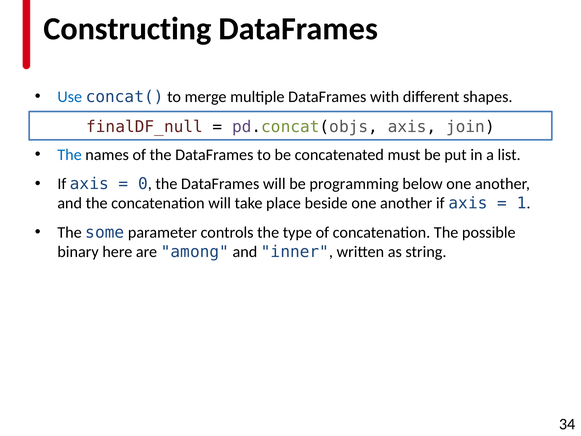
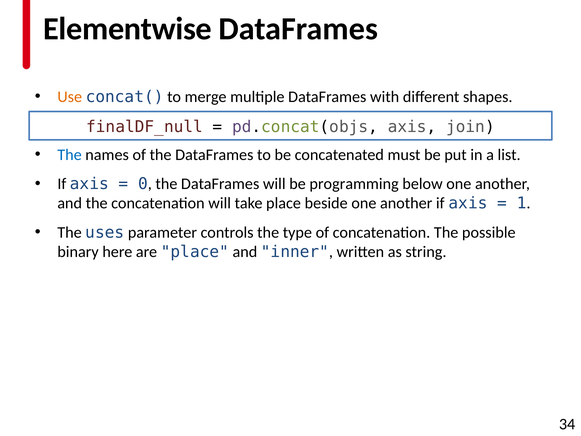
Constructing: Constructing -> Elementwise (128, 29)
Use colour: blue -> orange (70, 97)
some: some -> uses (105, 232)
are among: among -> place (195, 252)
